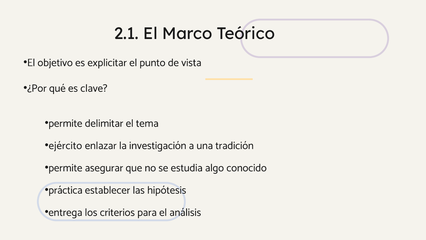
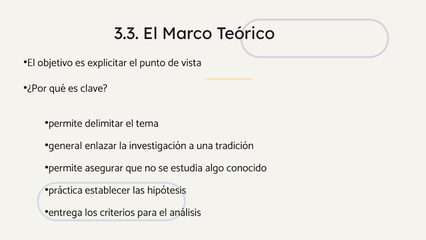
2.1: 2.1 -> 3.3 (126, 34)
ejército: ejército -> general (65, 145)
